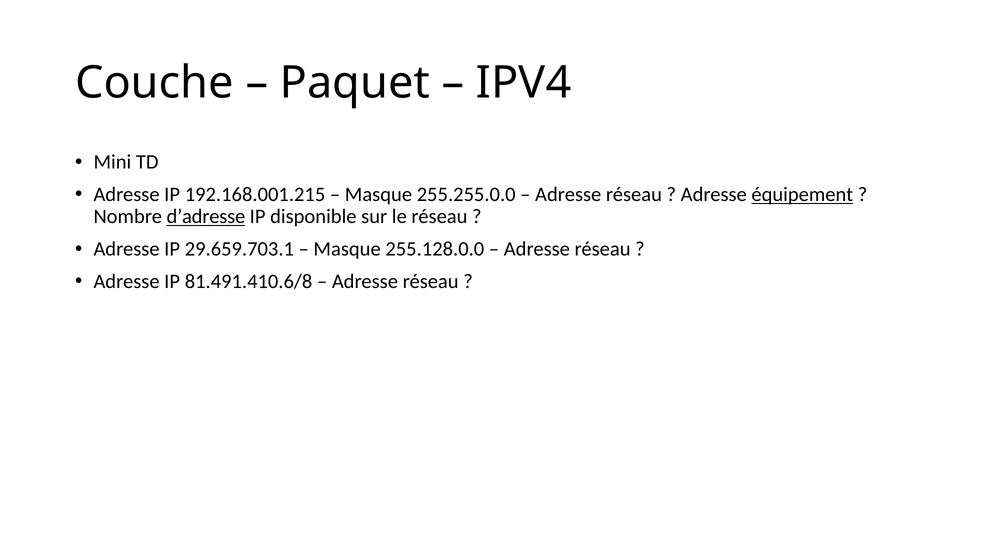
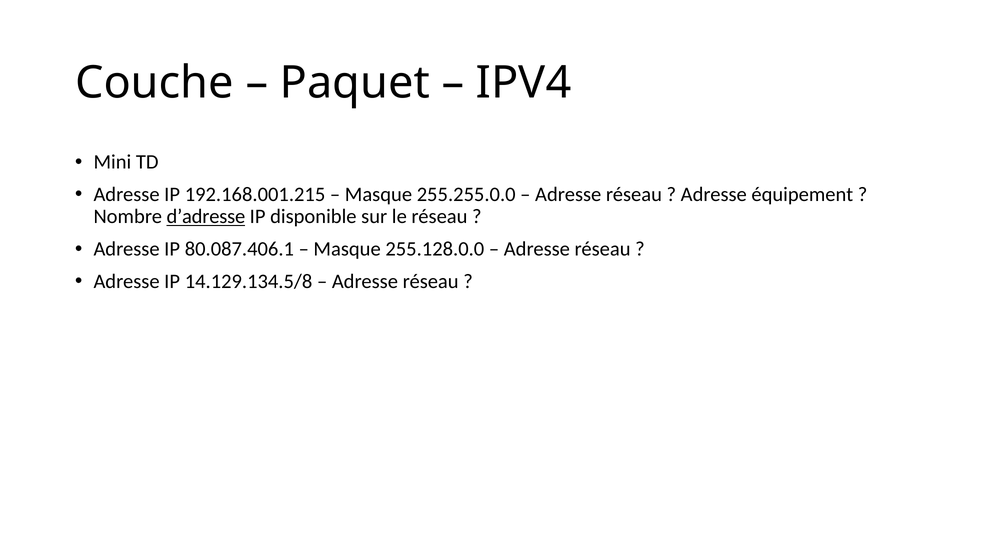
équipement underline: present -> none (802, 195)
29.659.703.1: 29.659.703.1 -> 80.087.406.1 (239, 249)
81.491.410.6/8: 81.491.410.6/8 -> 14.129.134.5/8 (249, 282)
